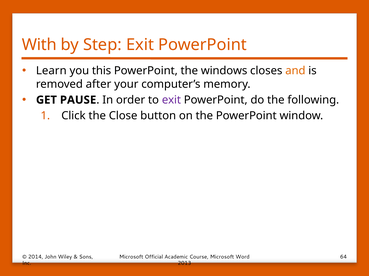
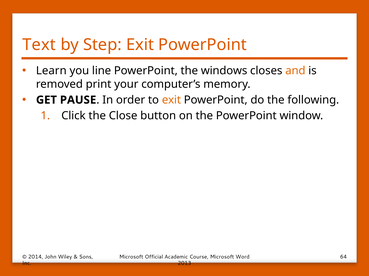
With: With -> Text (39, 45)
this: this -> line (102, 71)
after: after -> print (99, 84)
exit colour: purple -> orange (171, 100)
